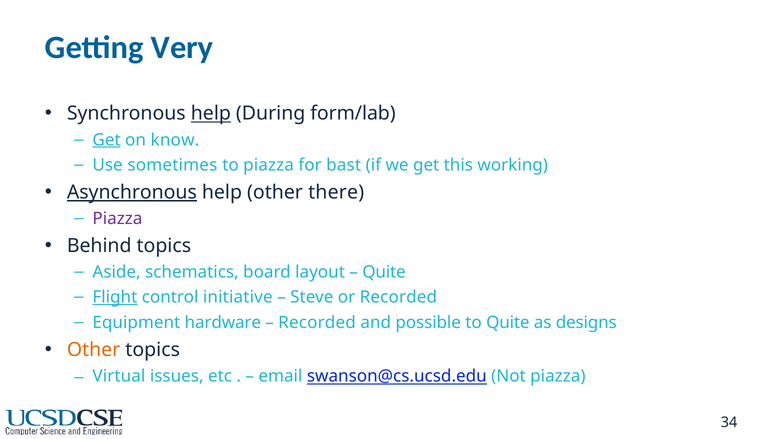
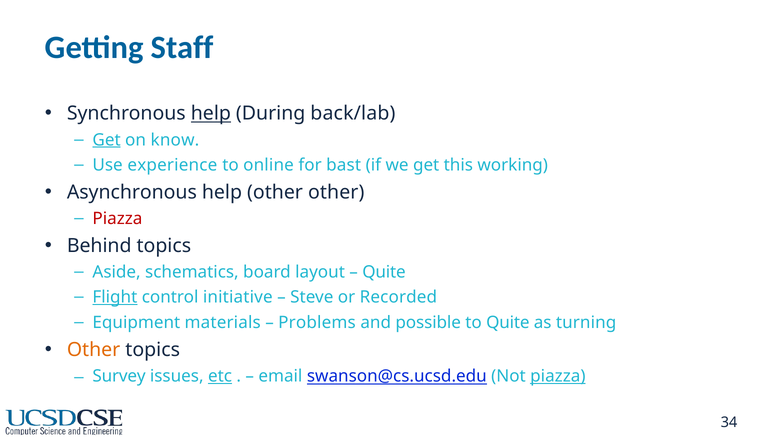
Very: Very -> Staff (182, 47)
form/lab: form/lab -> back/lab (353, 114)
sometimes: sometimes -> experience (172, 165)
to piazza: piazza -> online (269, 165)
Asynchronous underline: present -> none (132, 192)
other there: there -> other (336, 192)
Piazza colour: purple -> red (117, 219)
hardware: hardware -> materials (223, 323)
Recorded: Recorded -> Problems (317, 323)
designs: designs -> turning (586, 323)
Virtual: Virtual -> Survey (119, 376)
etc underline: none -> present (220, 376)
piazza underline: none -> present (558, 376)
